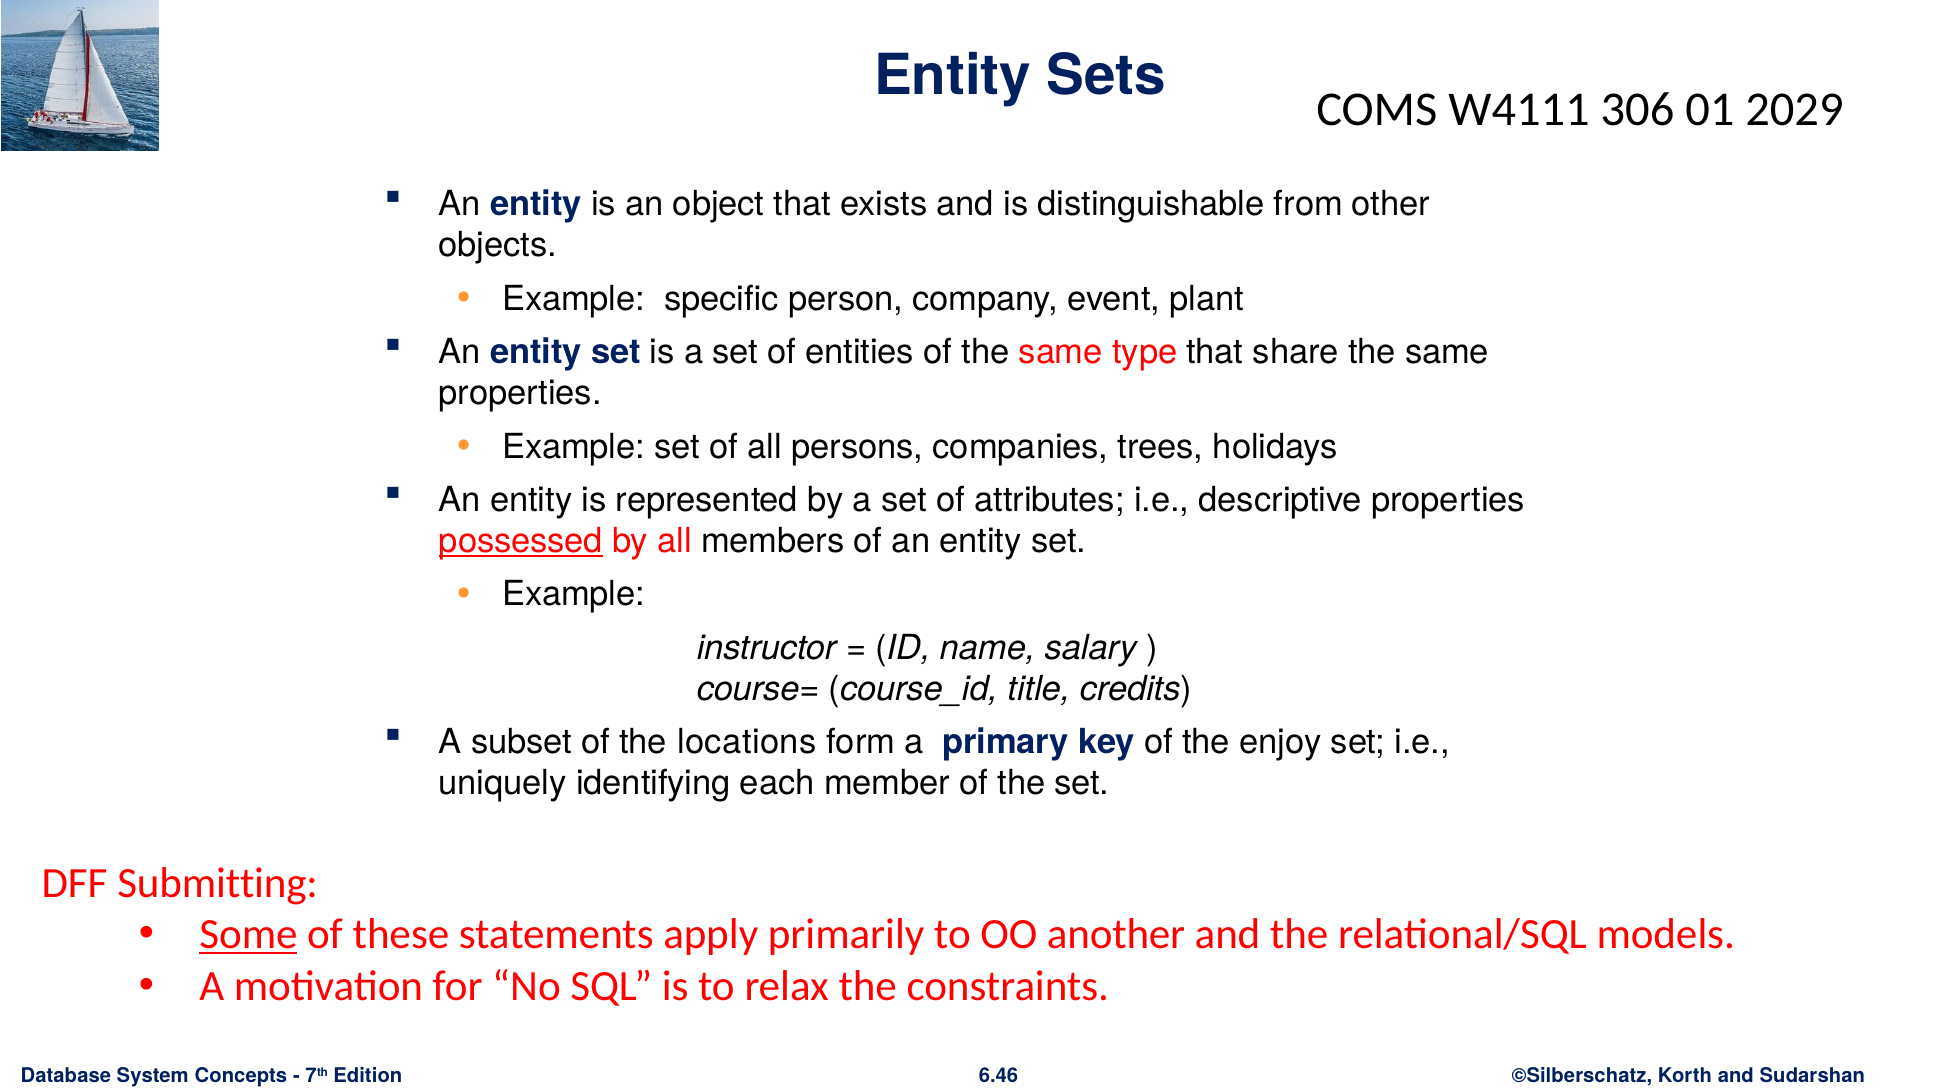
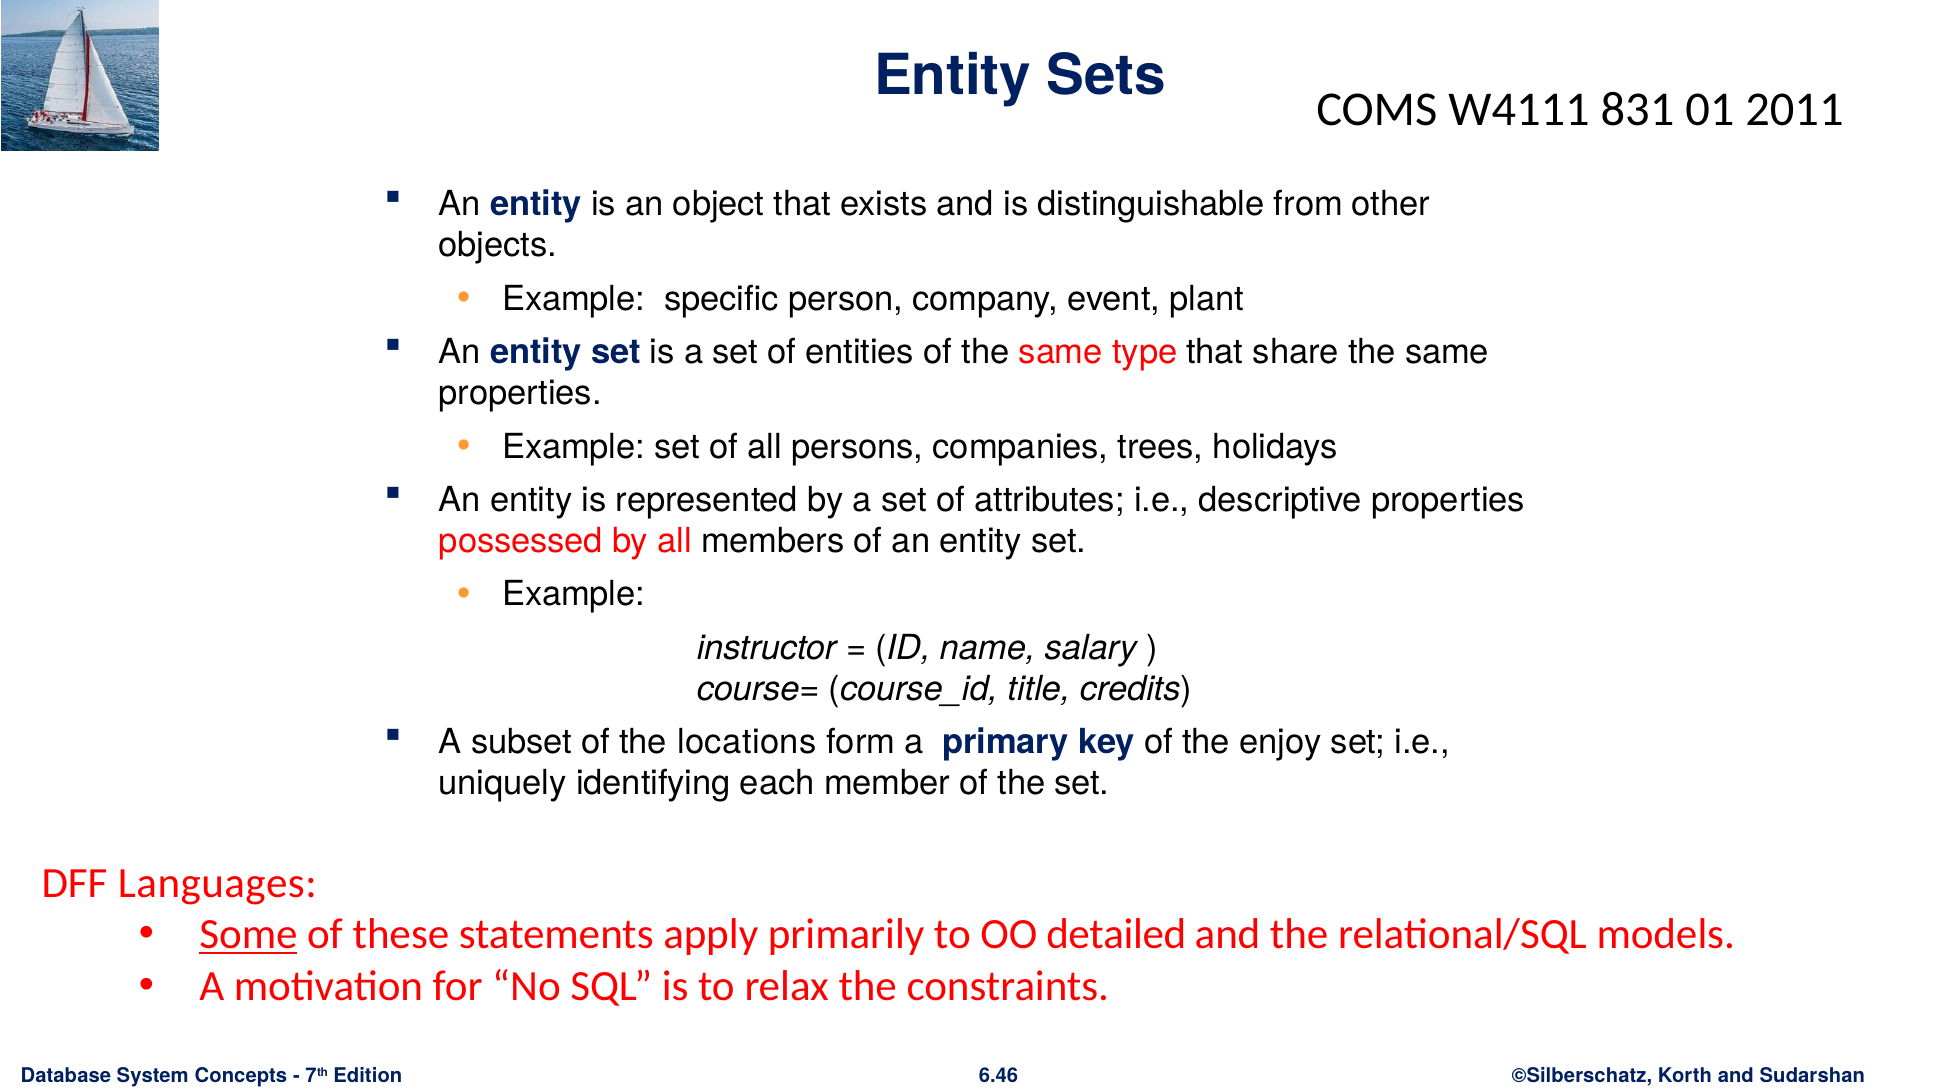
306: 306 -> 831 (1638, 109)
2029: 2029 -> 2011 (1794, 109)
possessed underline: present -> none (521, 541)
Submitting: Submitting -> Languages (217, 883)
another: another -> detailed (1116, 934)
